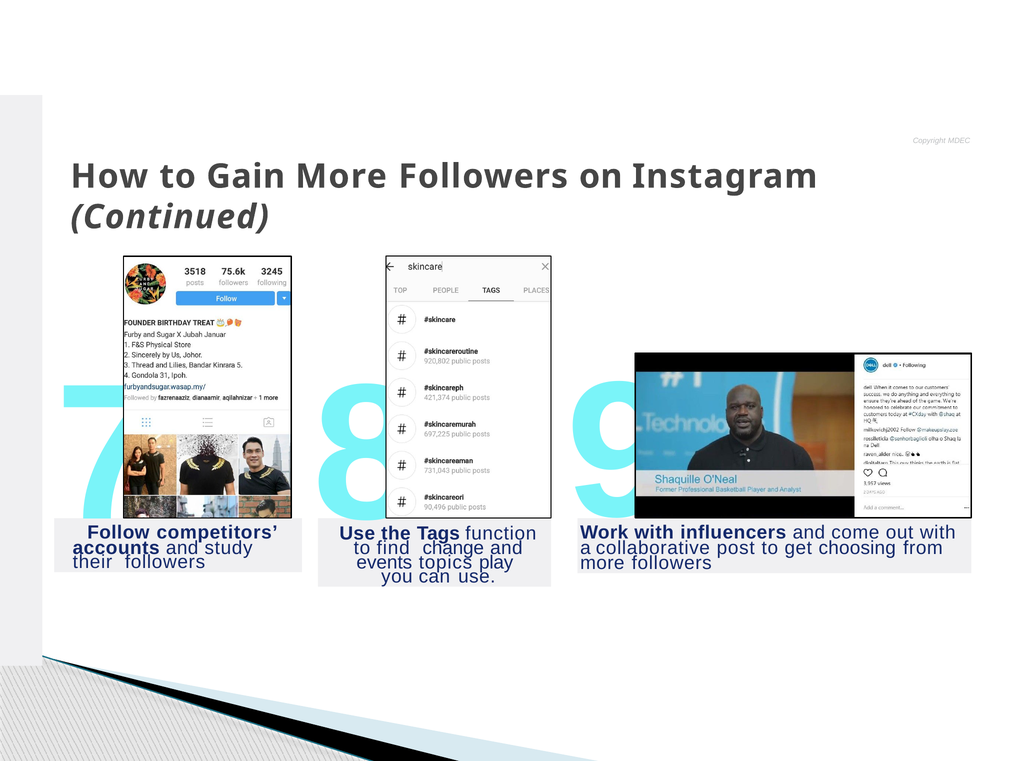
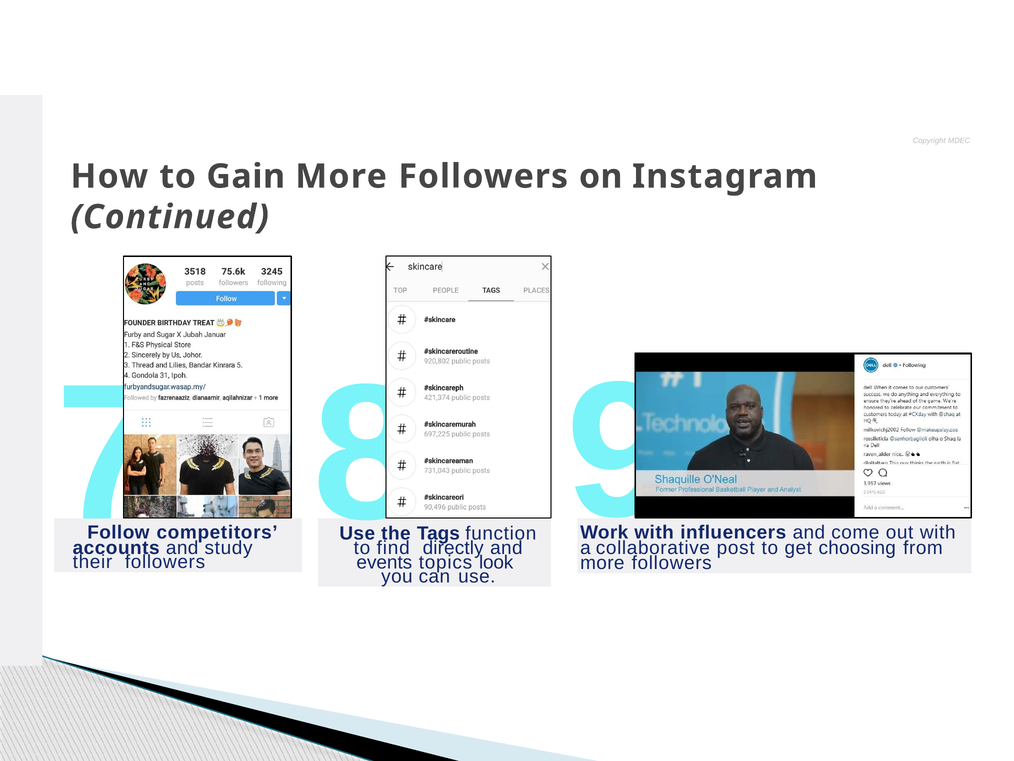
change: change -> directly (453, 548)
play: play -> look (496, 562)
